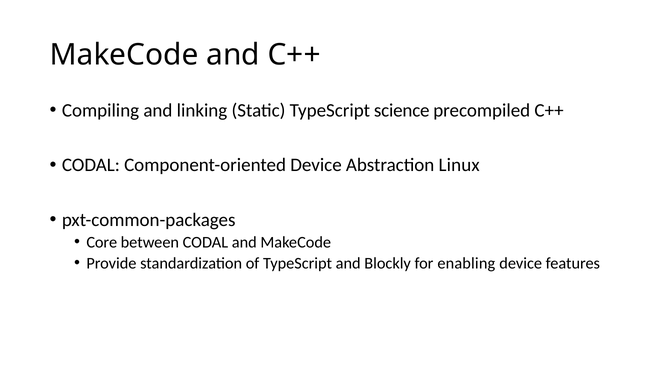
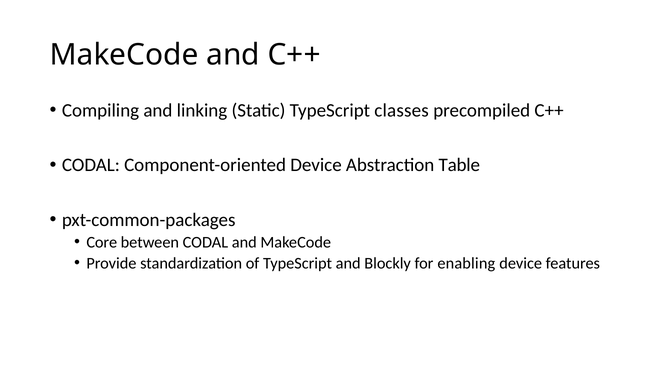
science: science -> classes (402, 110)
Linux: Linux -> Table (459, 165)
